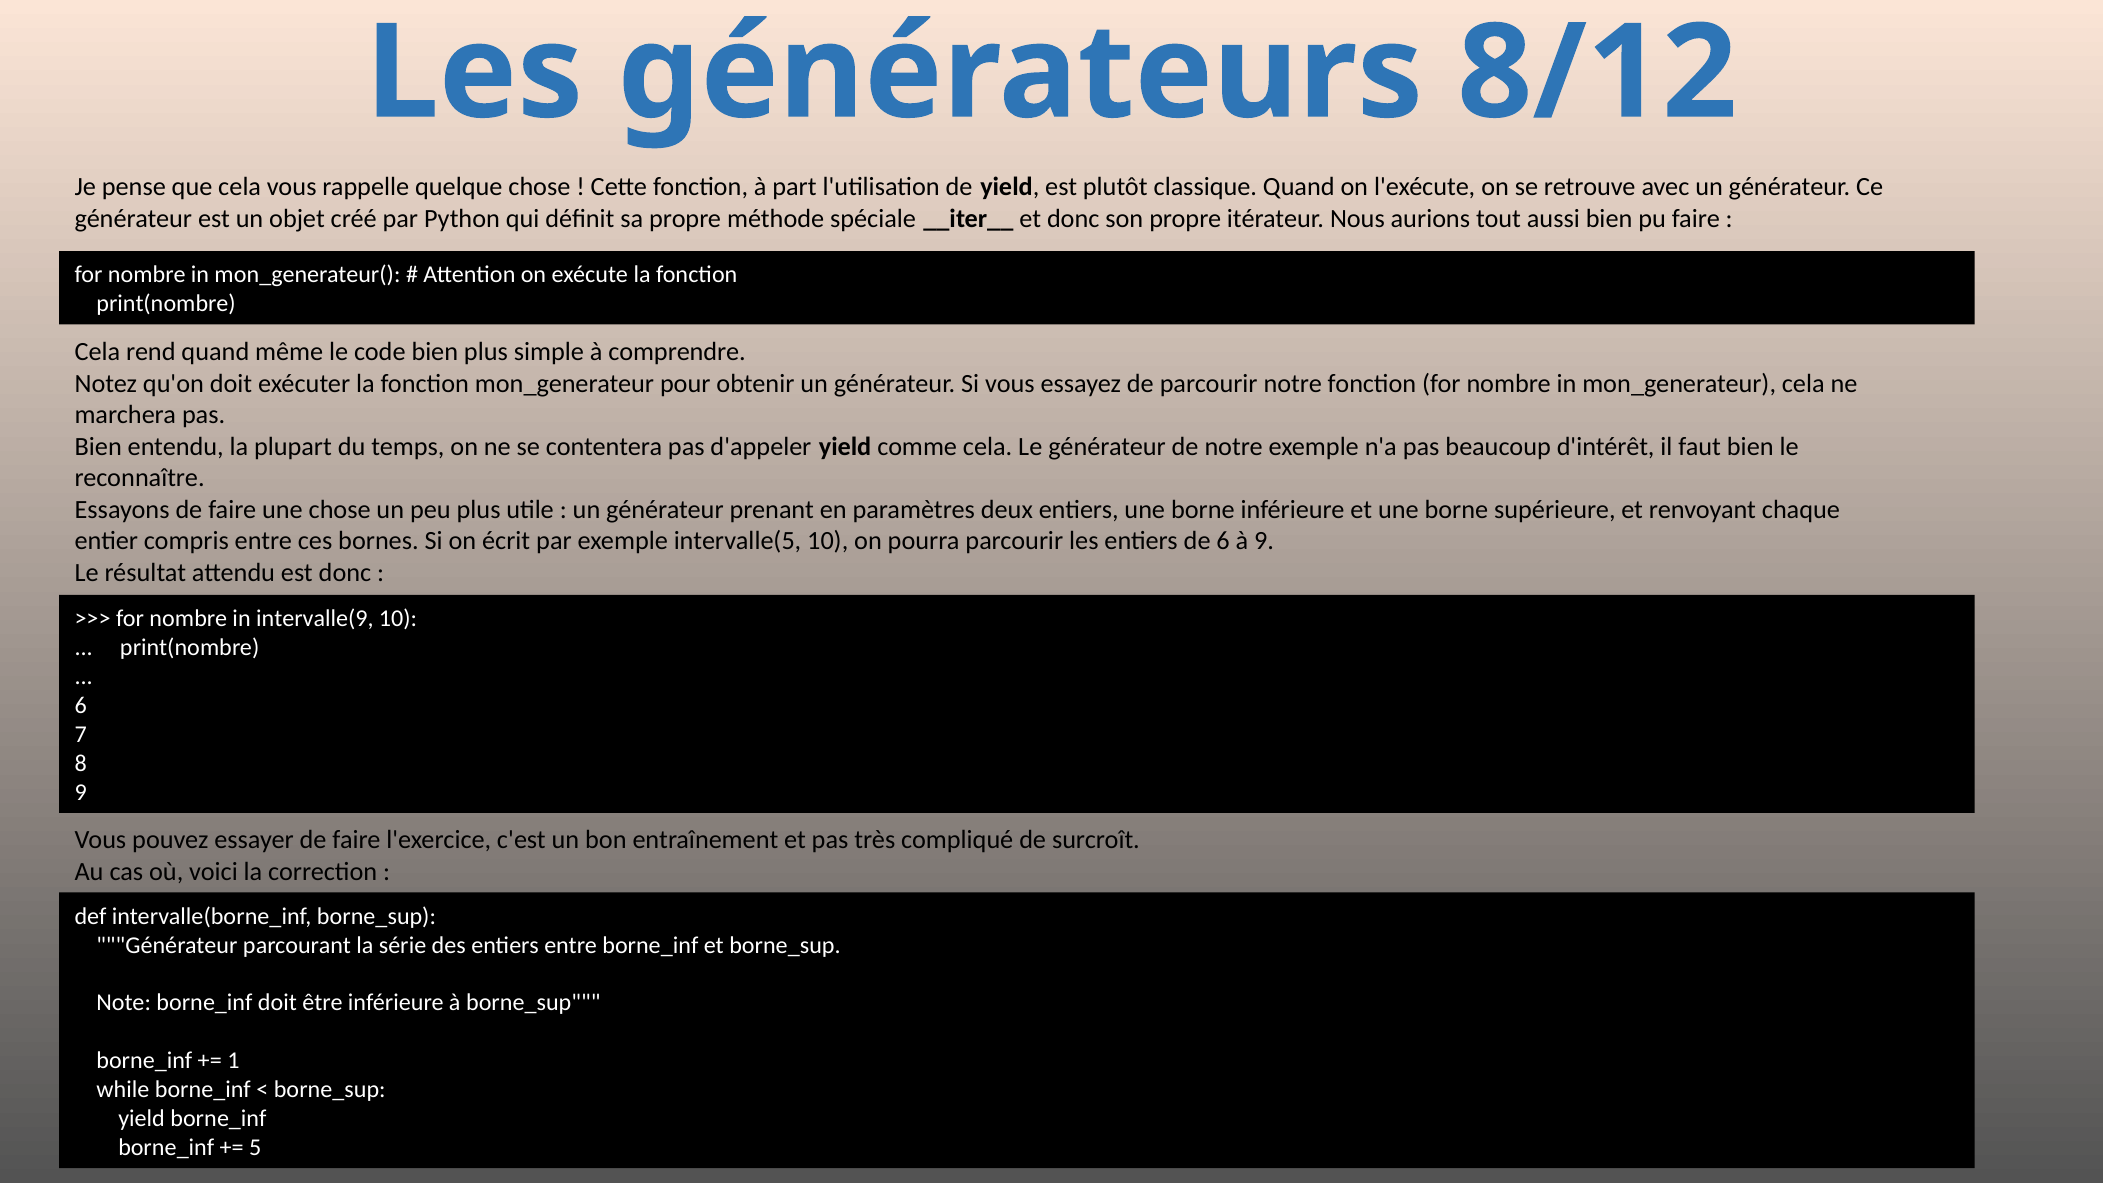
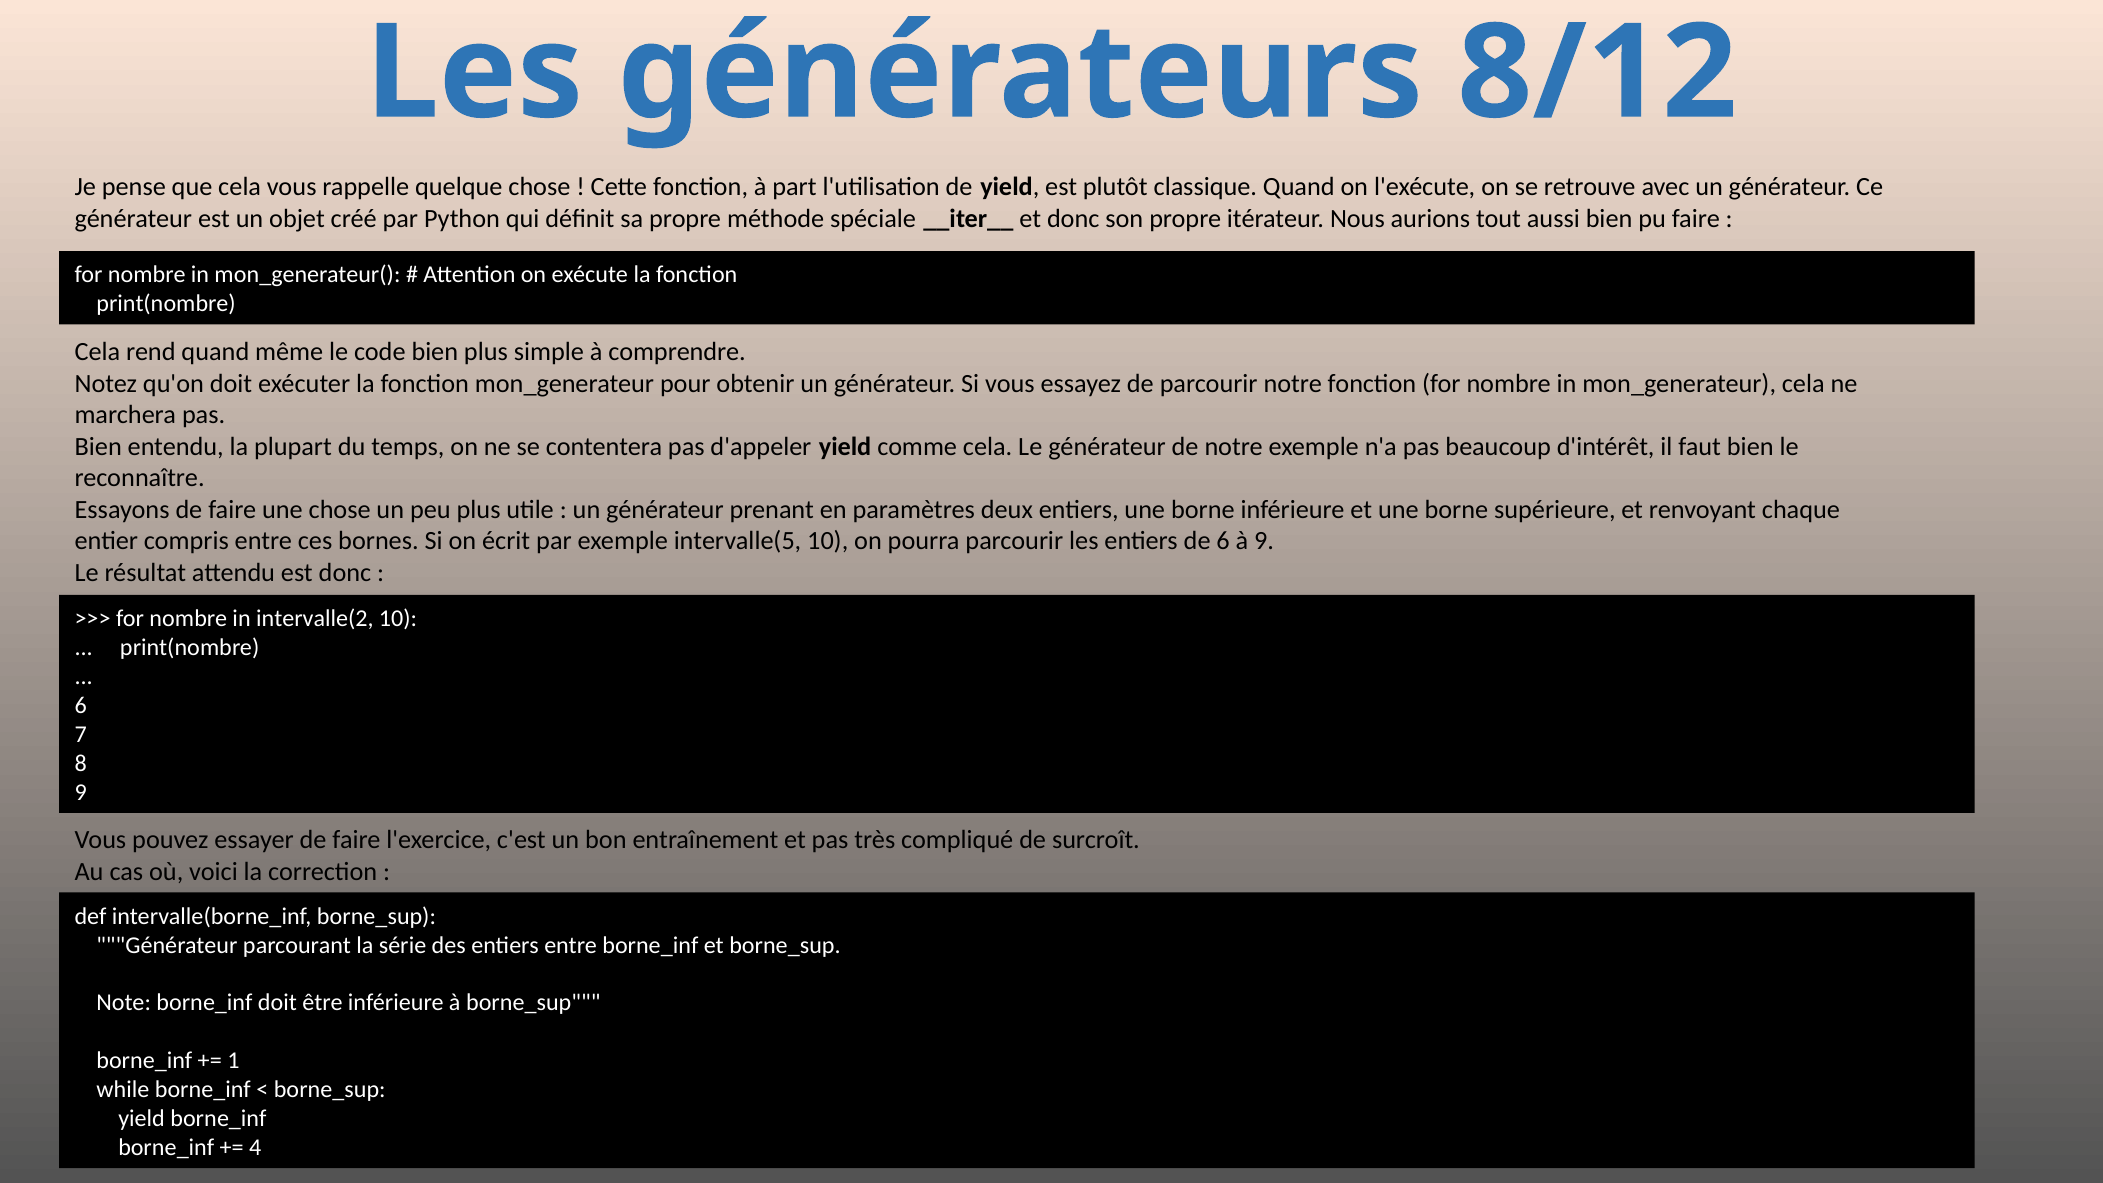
intervalle(9: intervalle(9 -> intervalle(2 (315, 619)
5: 5 -> 4 (255, 1148)
